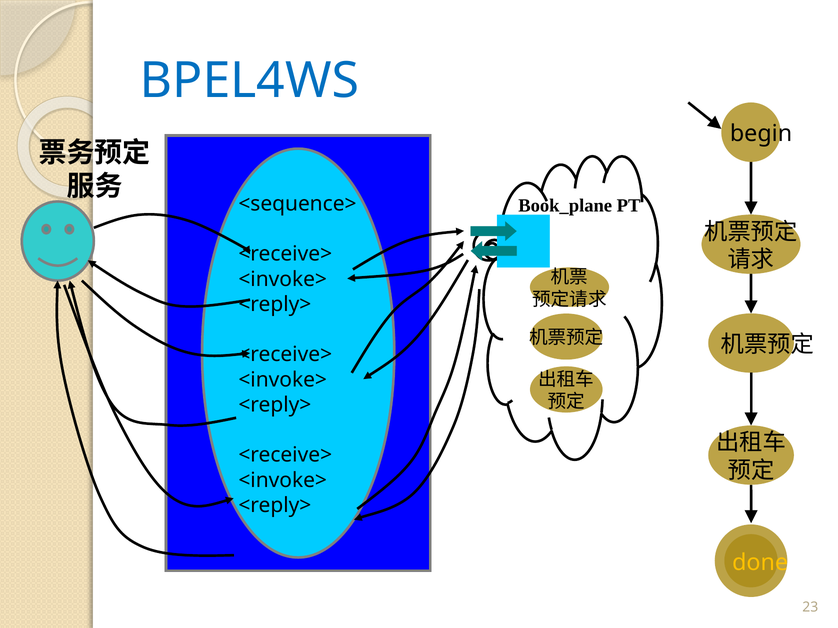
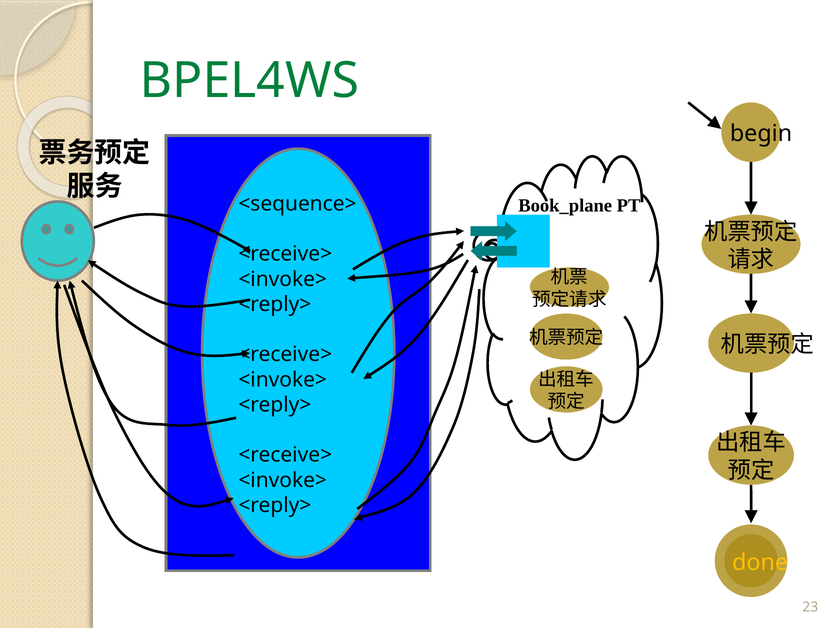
BPEL4WS colour: blue -> green (249, 81)
